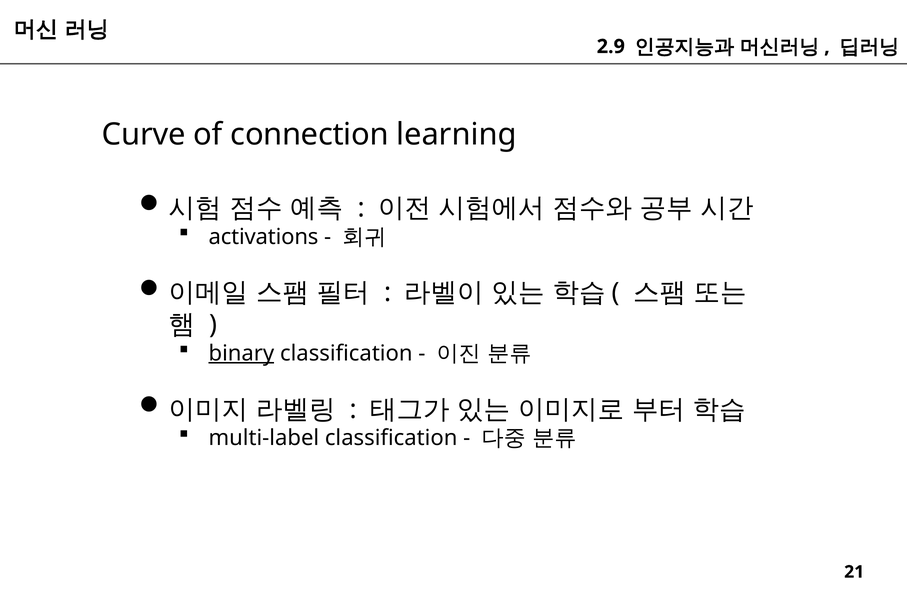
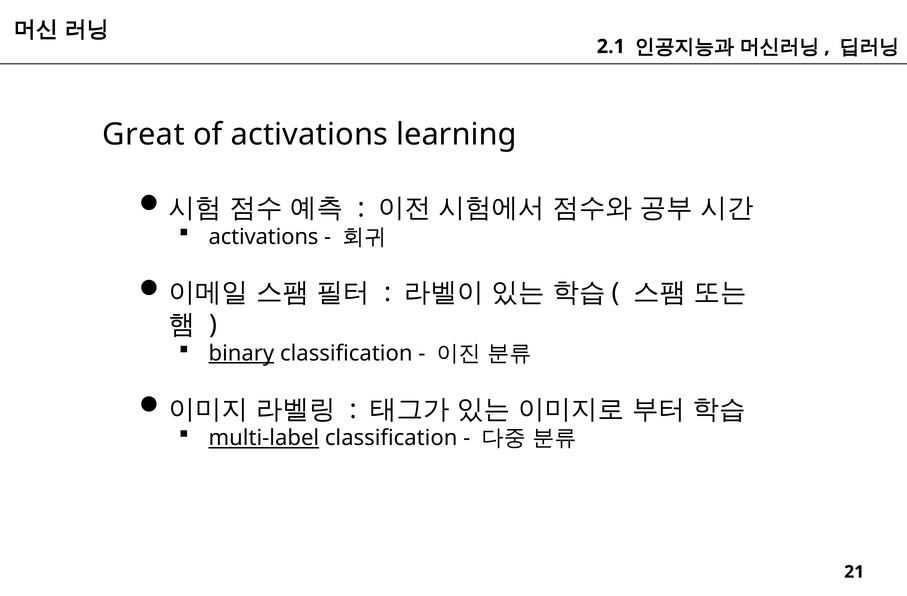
2.9: 2.9 -> 2.1 (611, 46)
Curve: Curve -> Great (143, 135)
of connection: connection -> activations (309, 135)
multi-label underline: none -> present (264, 438)
